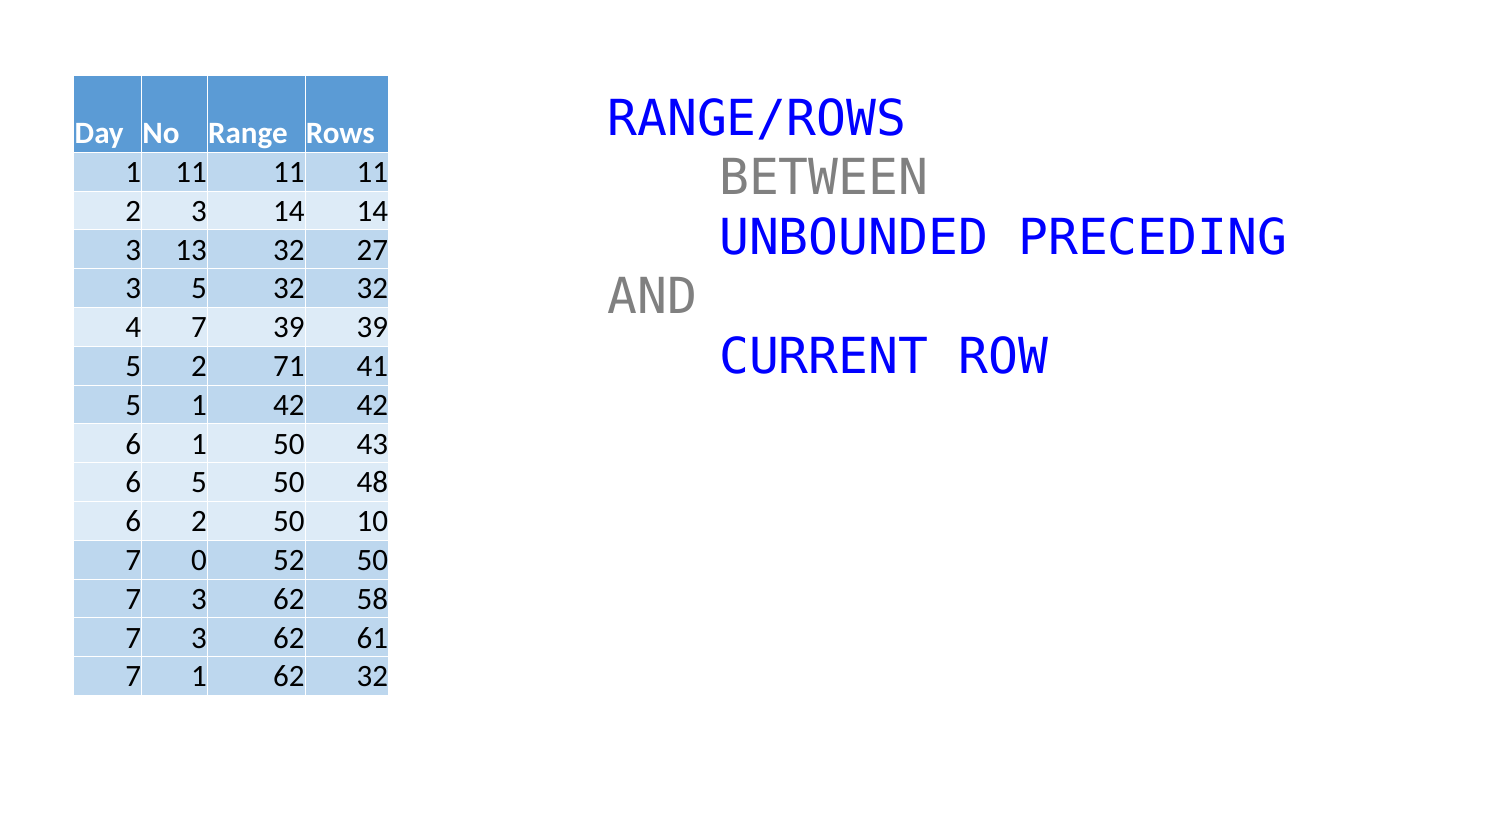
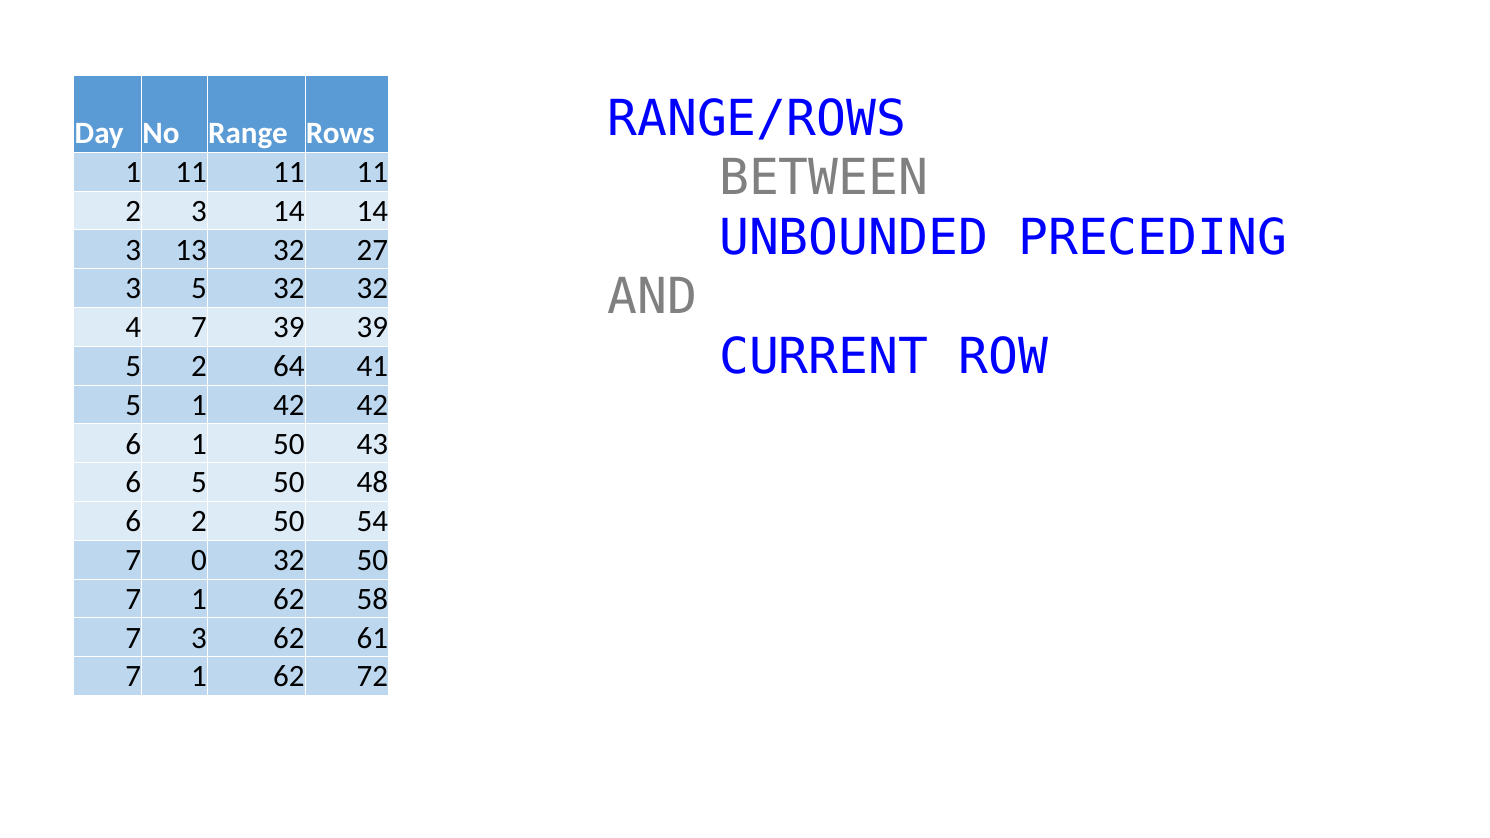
71: 71 -> 64 (289, 366)
10: 10 -> 54 (372, 522)
0 52: 52 -> 32 (289, 560)
3: 3 -> 1 (199, 599)
62 32: 32 -> 72 (372, 677)
